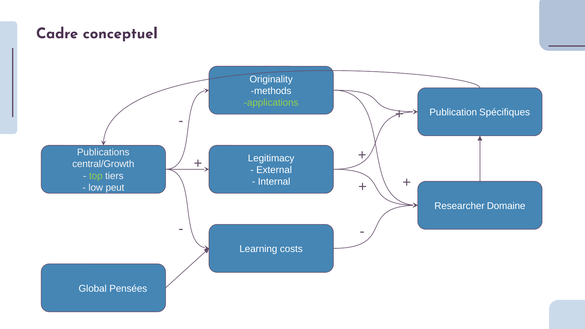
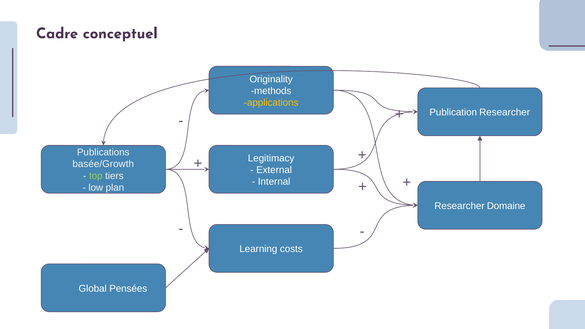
applications colour: light green -> yellow (271, 103)
Publication Spécifiques: Spécifiques -> Researcher (505, 112)
central/Growth: central/Growth -> basée/Growth (103, 164)
peut: peut -> plan (115, 188)
